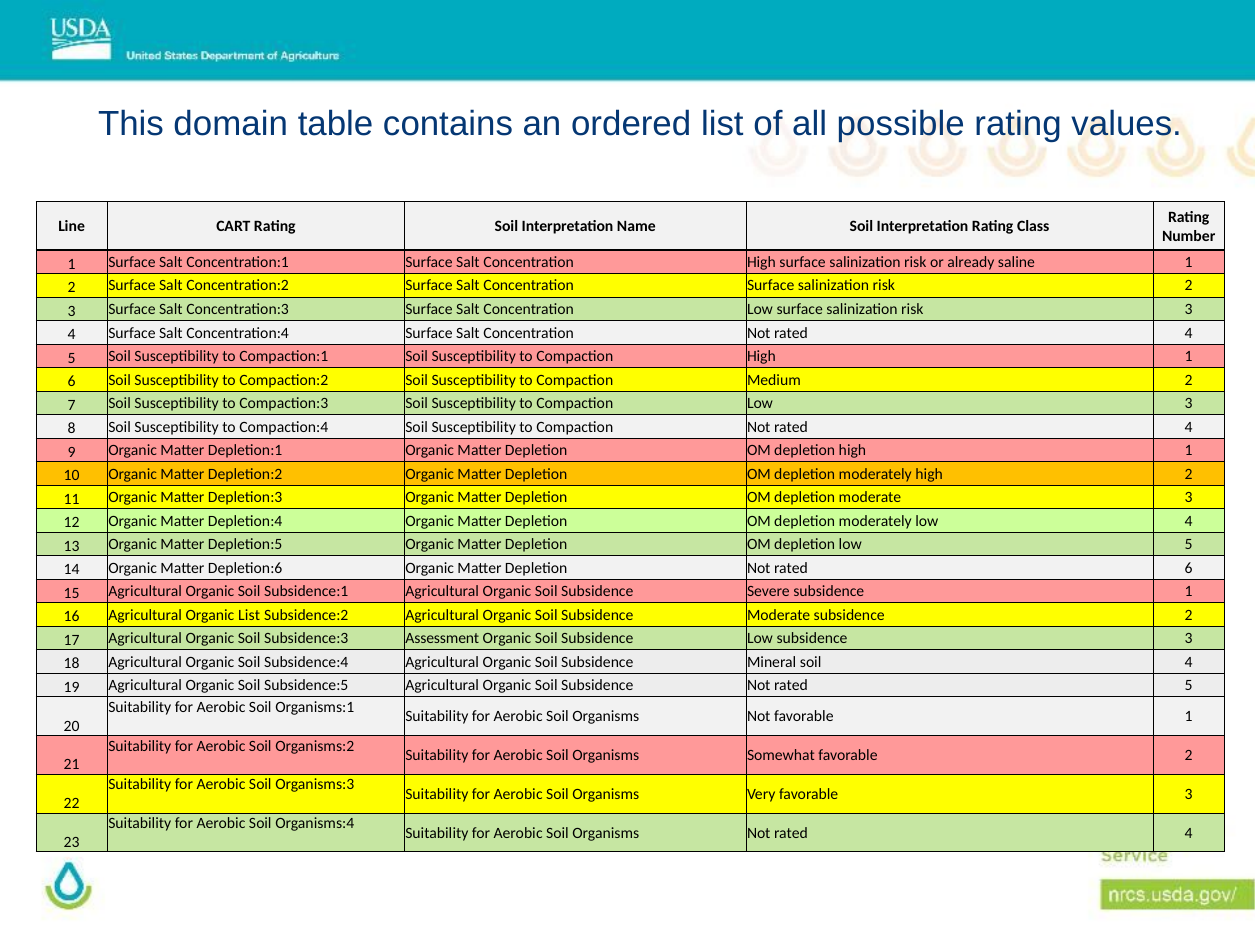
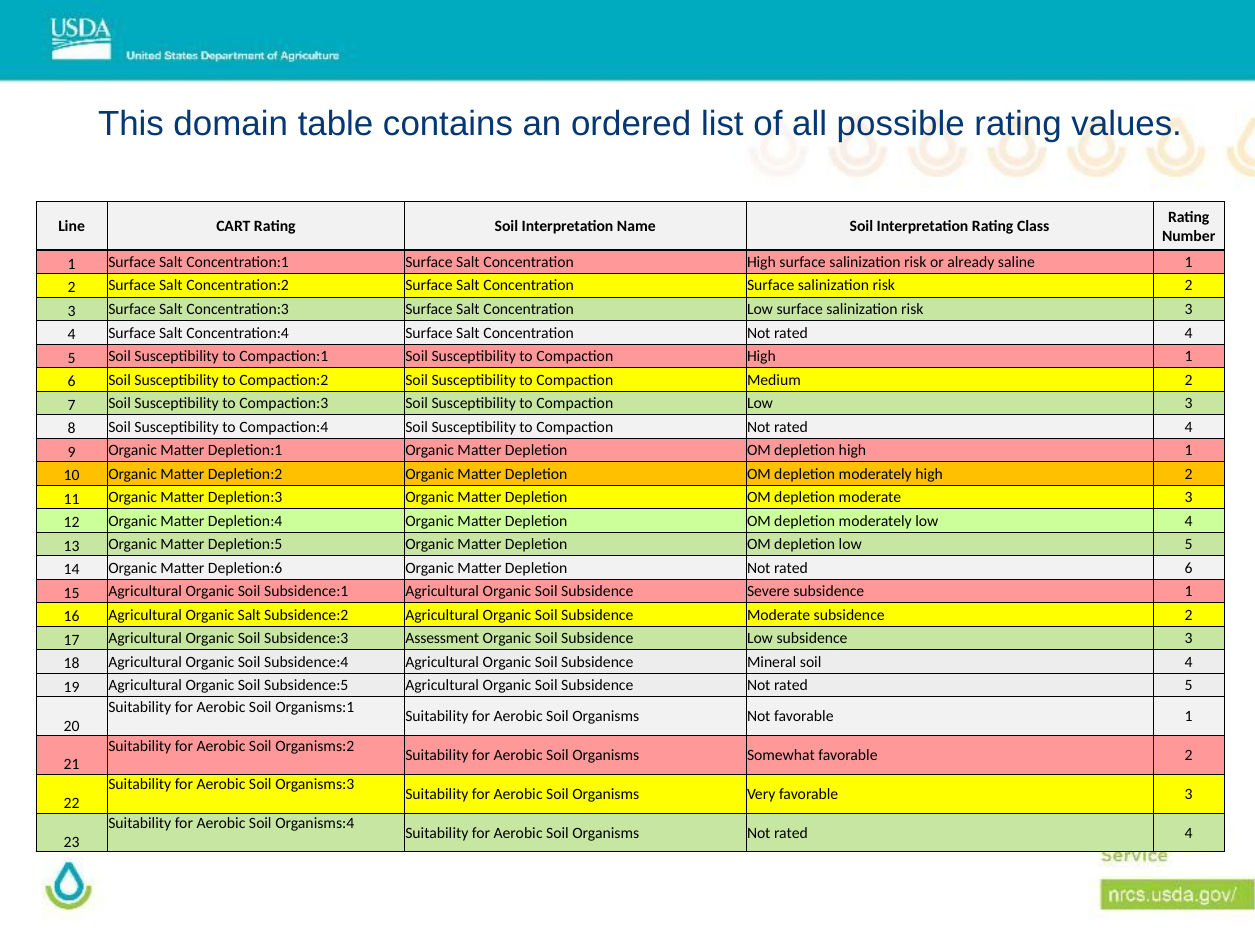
Organic List: List -> Salt (249, 615)
